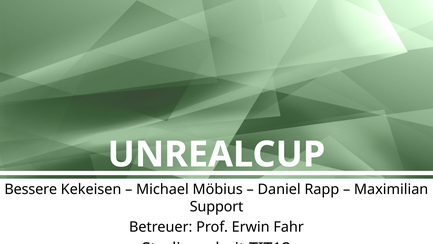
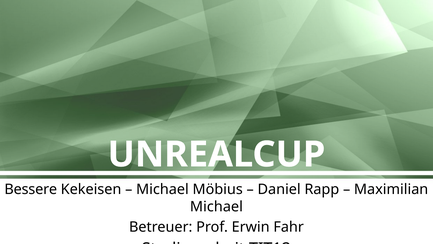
Support: Support -> Michael (216, 206)
